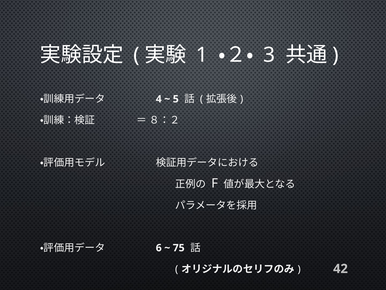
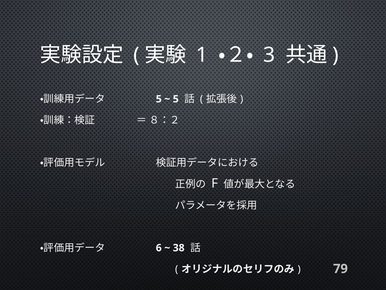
4: 4 -> 5 (159, 99)
75: 75 -> 38 (179, 247)
42: 42 -> 79 (340, 268)
